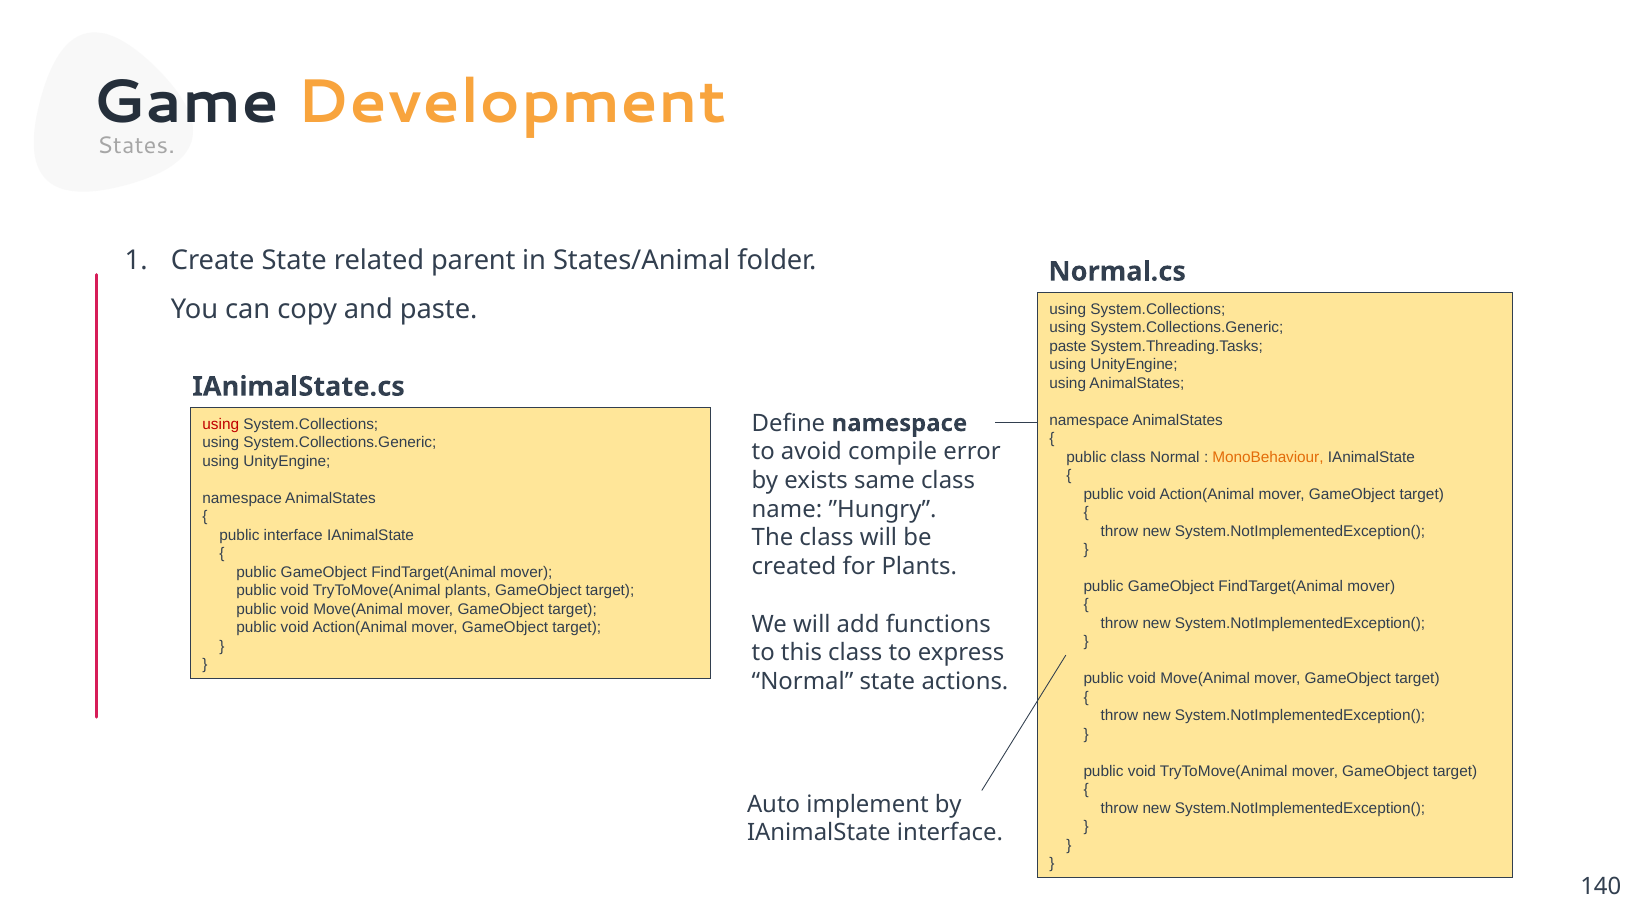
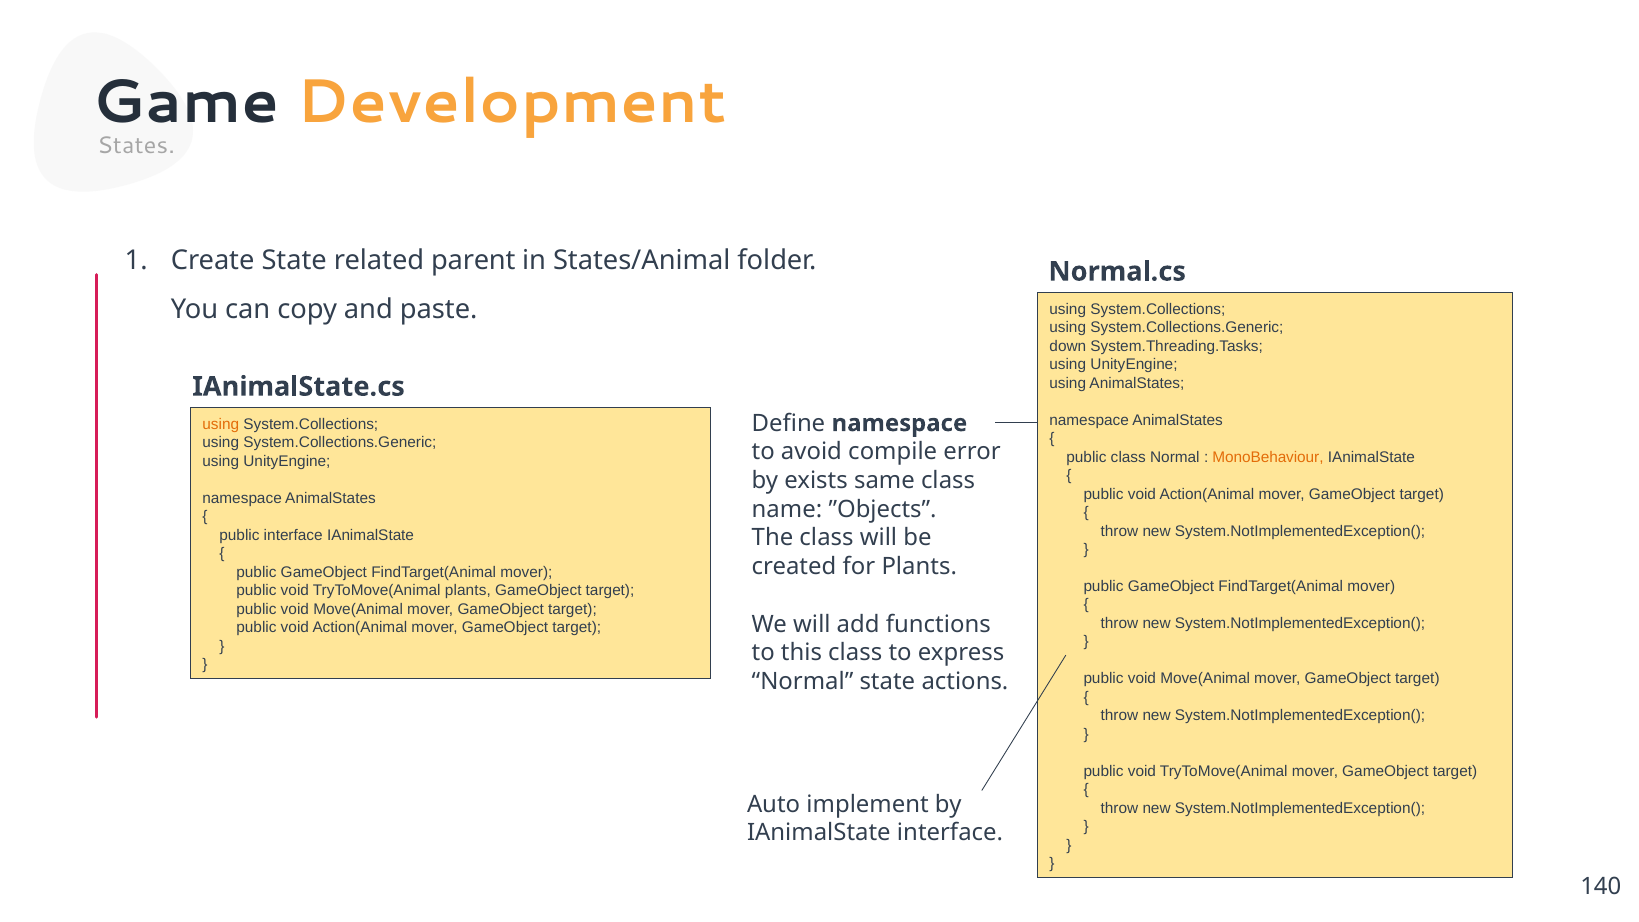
paste: paste -> down (1068, 346)
using colour: red -> orange (221, 424)
”Hungry: ”Hungry -> ”Objects (883, 509)
